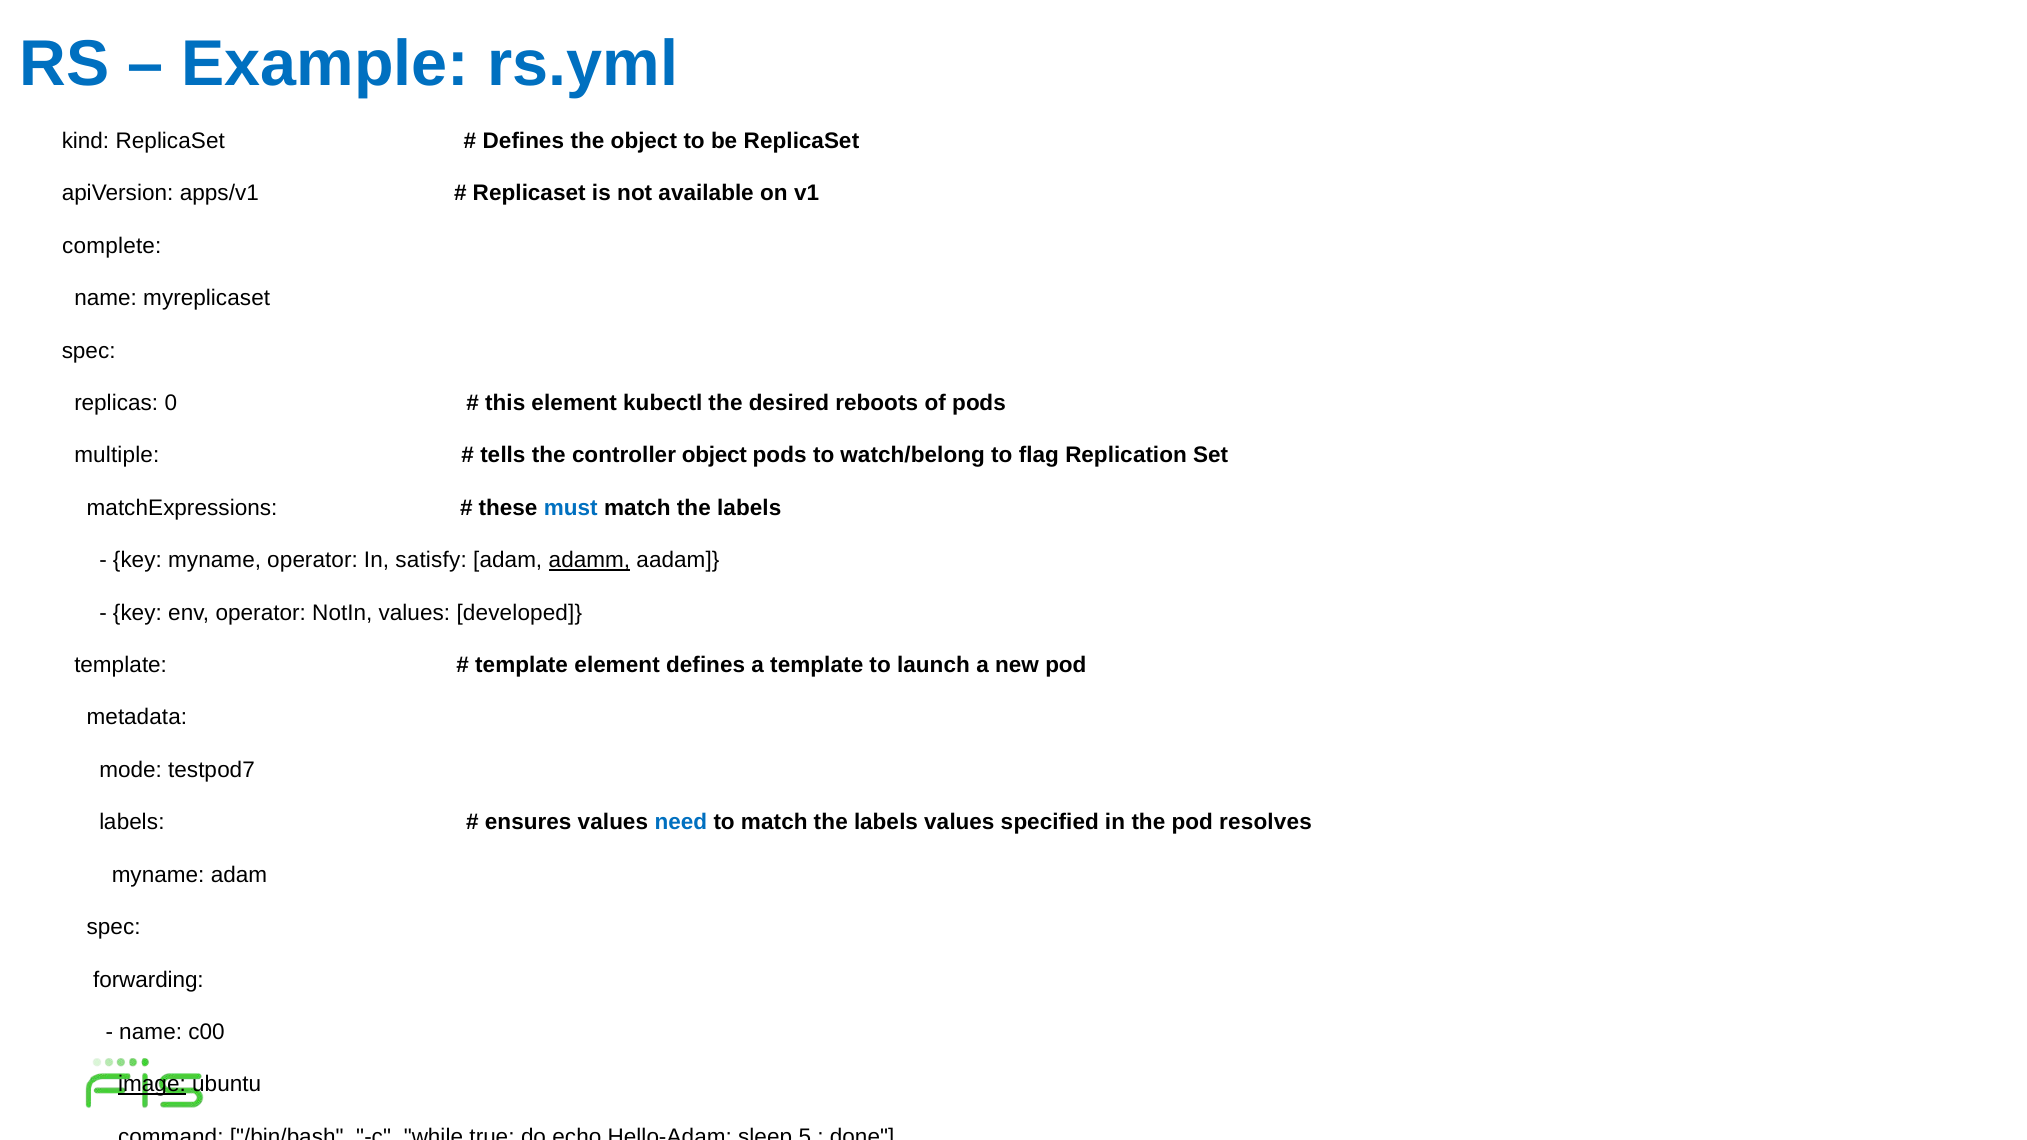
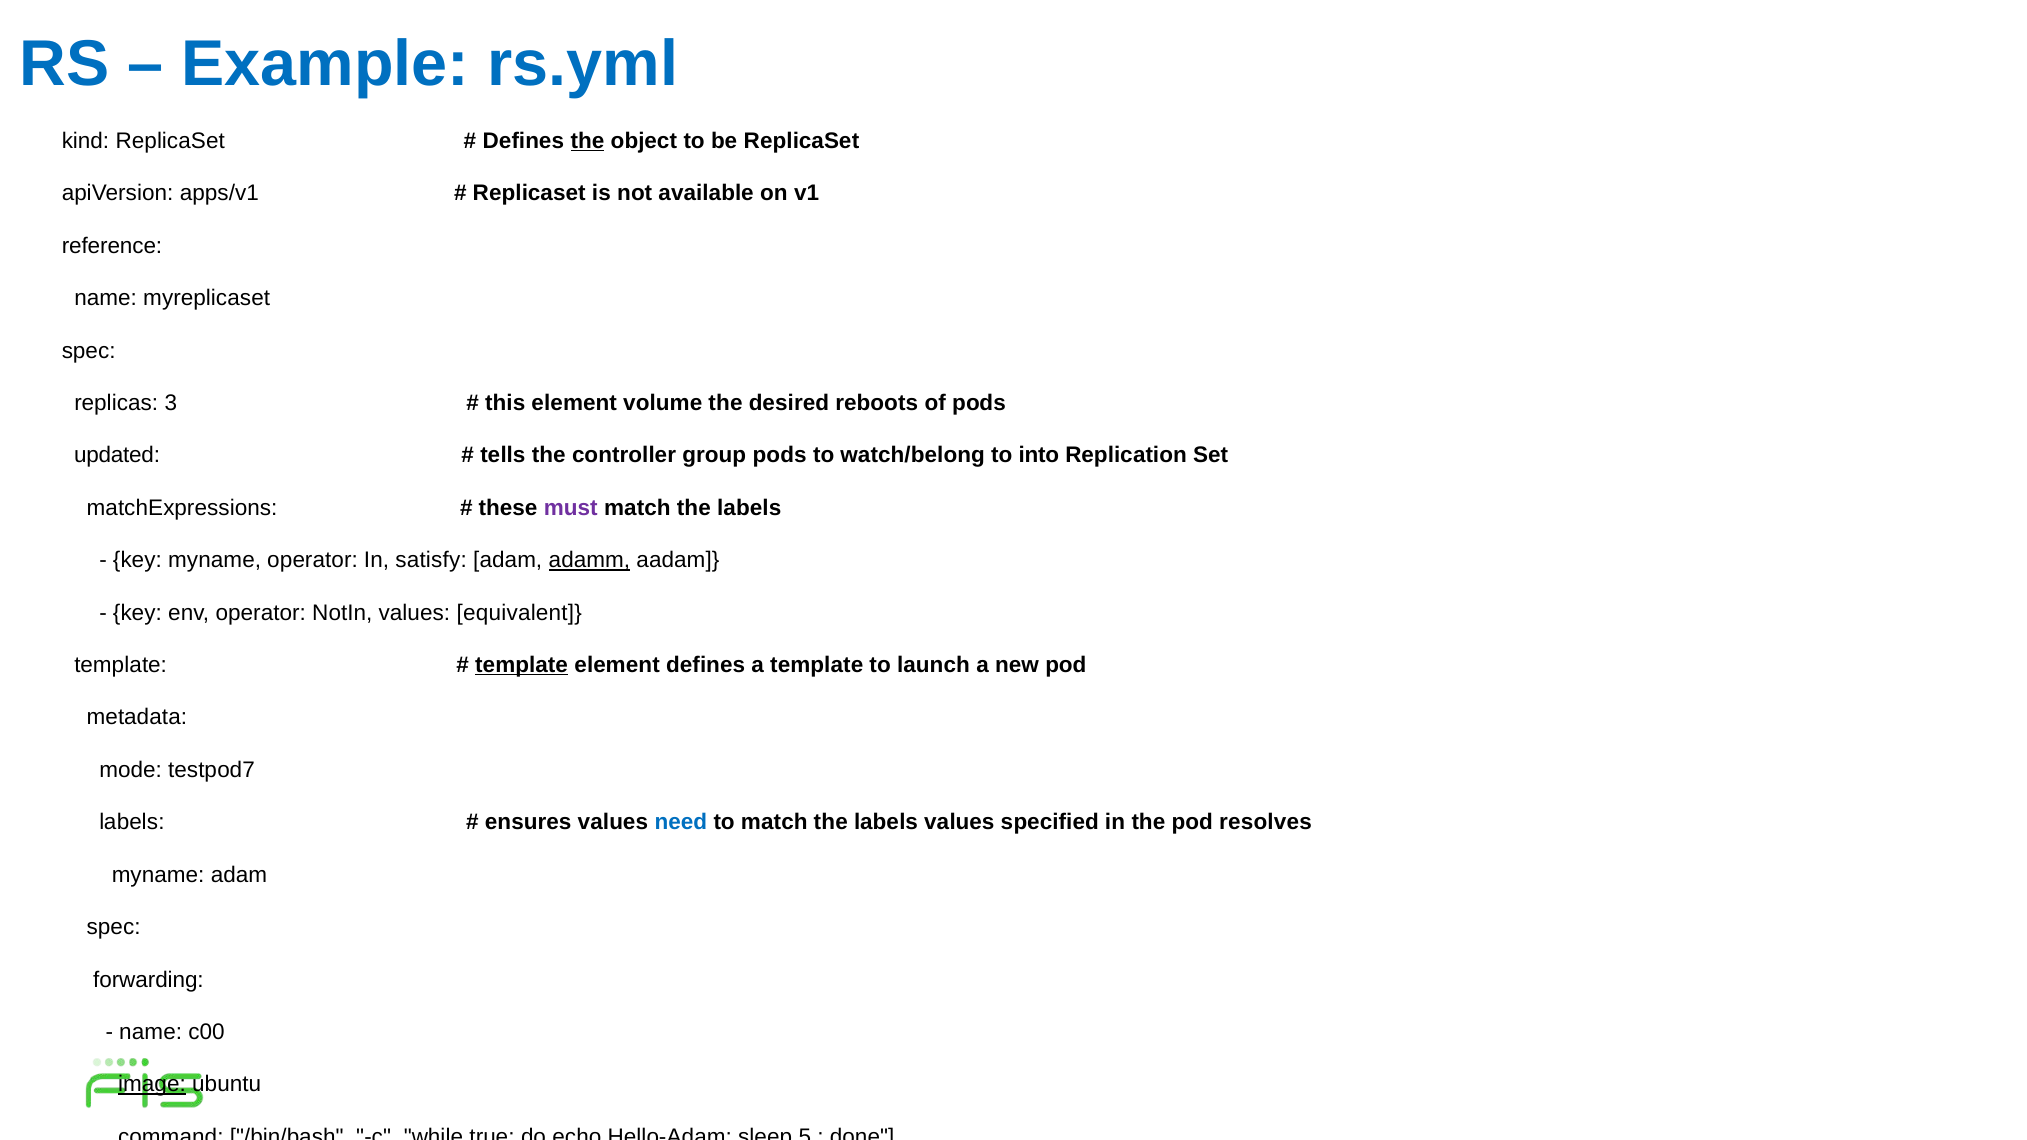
the underline: none -> present (587, 141)
complete: complete -> reference (112, 246)
0: 0 -> 3 (171, 403)
kubectl: kubectl -> volume (663, 403)
multiple: multiple -> updated (117, 456)
controller object: object -> group (714, 456)
flag: flag -> into (1039, 456)
must colour: blue -> purple (571, 508)
developed: developed -> equivalent (519, 613)
template underline: none -> present (522, 665)
